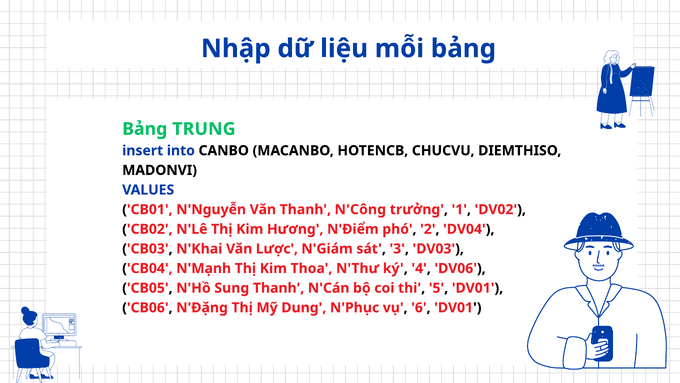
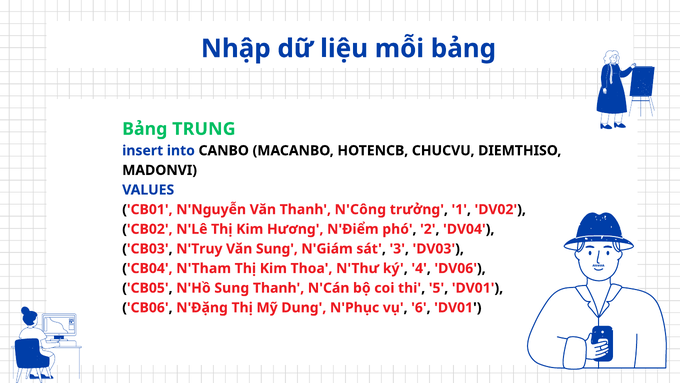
N'Khai: N'Khai -> N'Truy (199, 248)
Văn Lược: Lược -> Sung (277, 248)
N'Mạnh: N'Mạnh -> N'Tham (204, 268)
